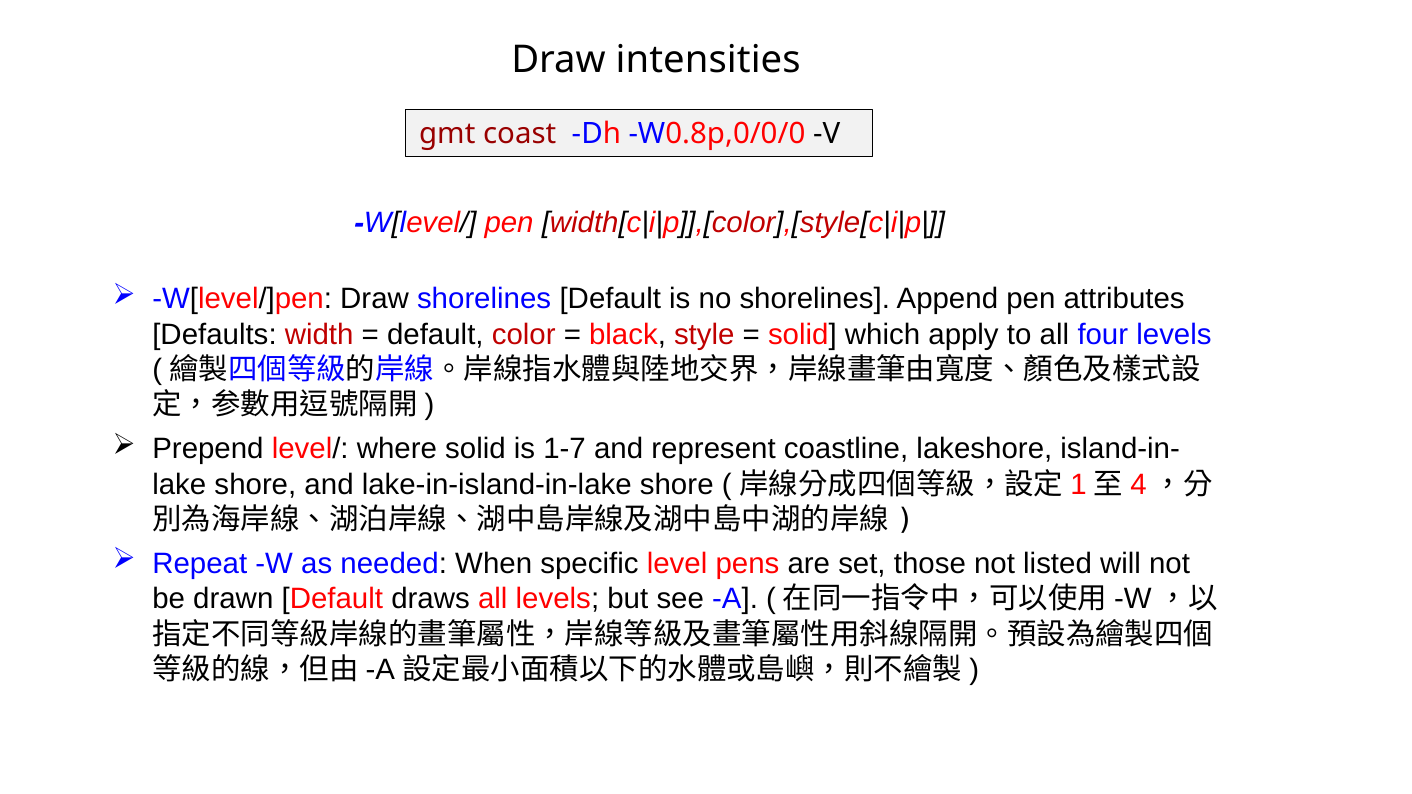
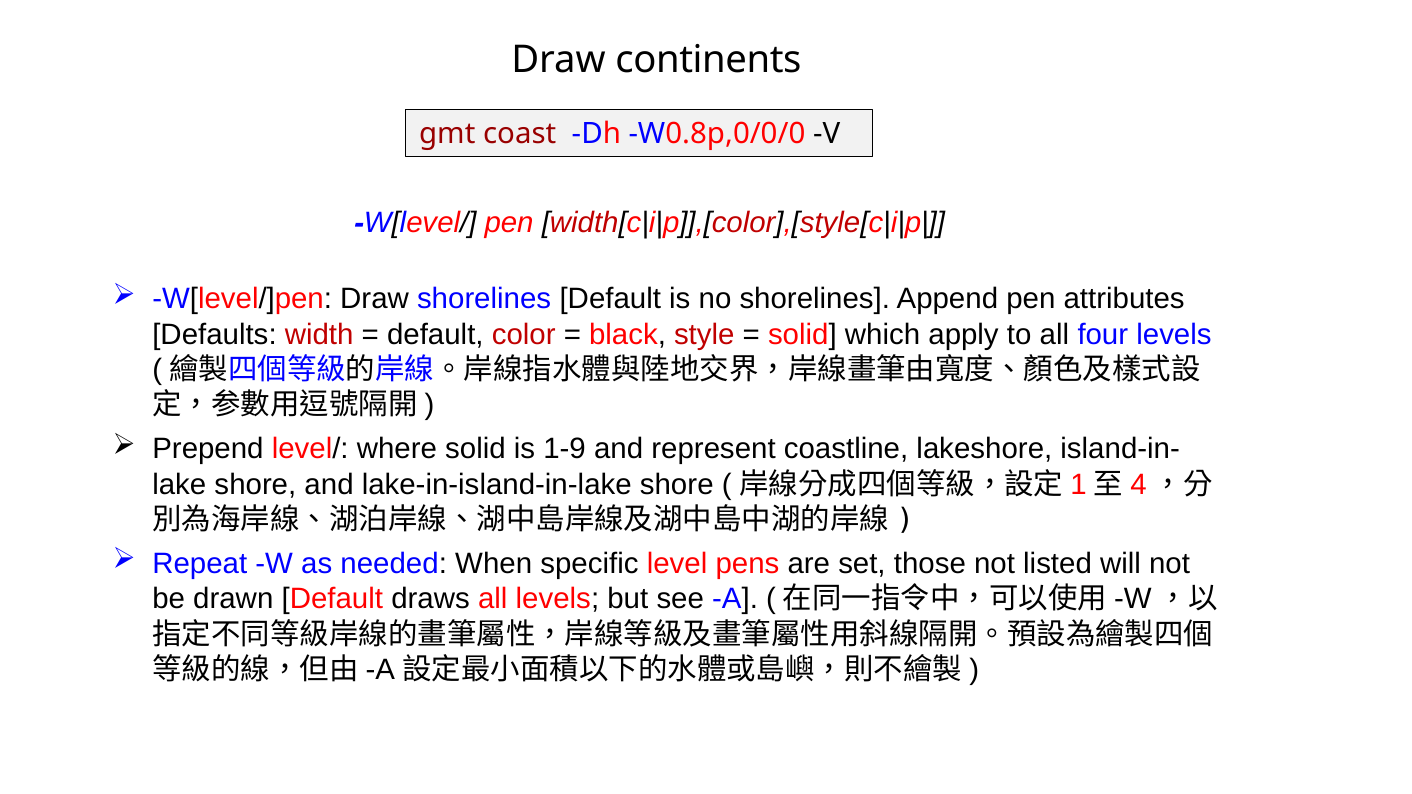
intensities: intensities -> continents (708, 60)
1-7: 1-7 -> 1-9 (565, 449)
